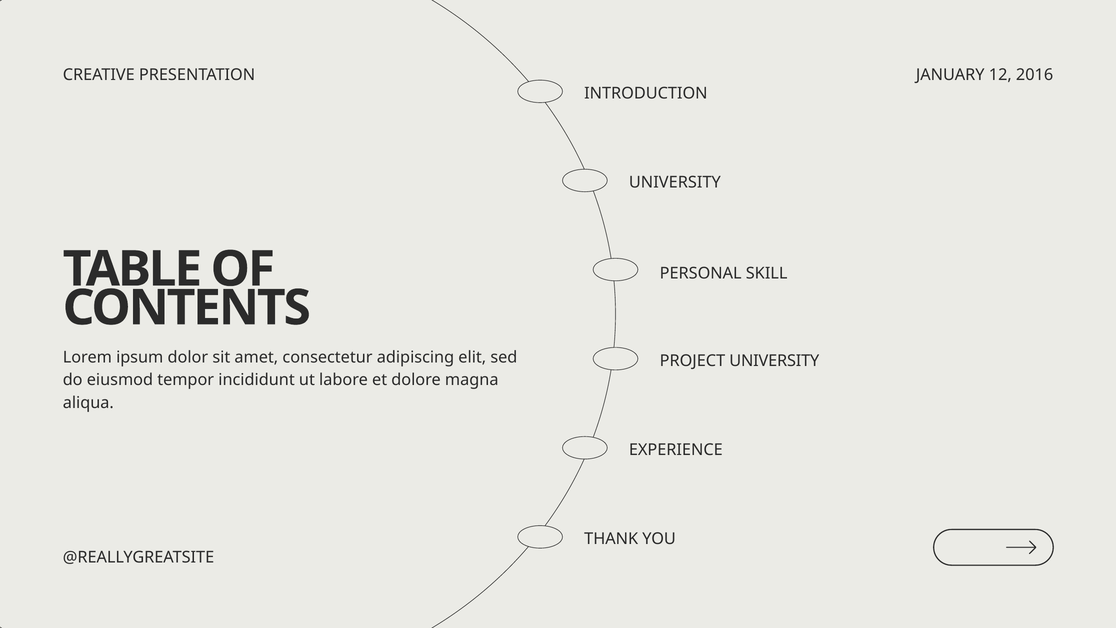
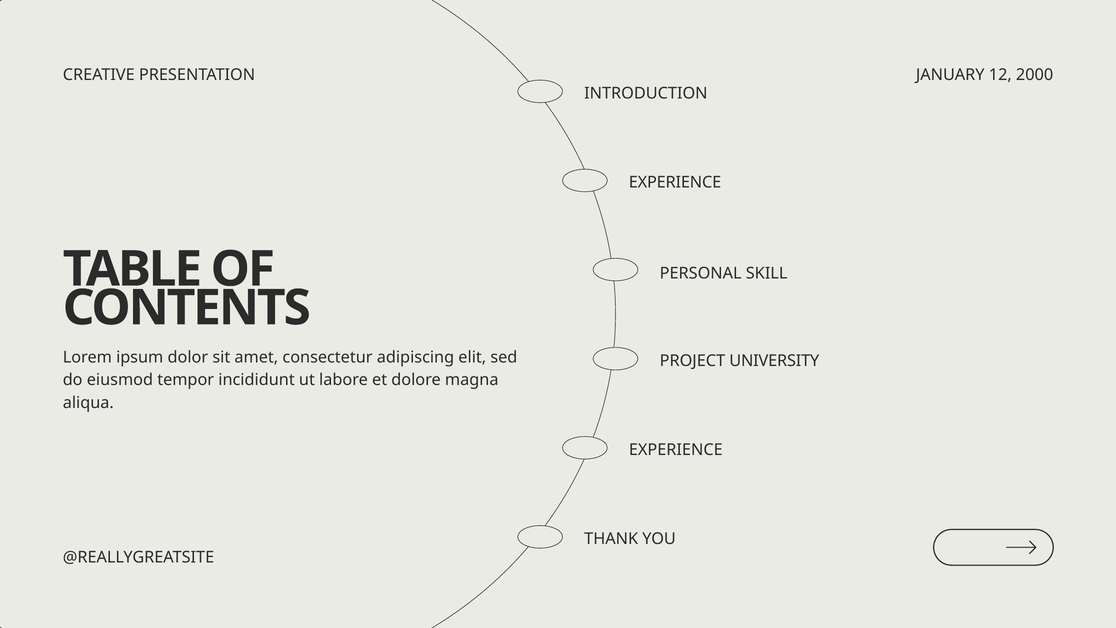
2016: 2016 -> 2000 (1035, 75)
UNIVERSITY: UNIVERSITY -> EXPERIENCE (675, 183)
